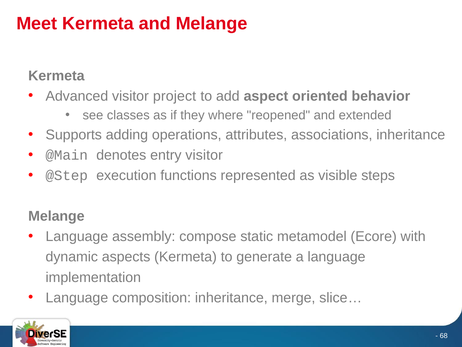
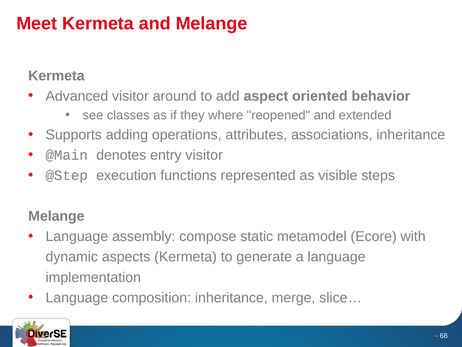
project: project -> around (175, 96)
